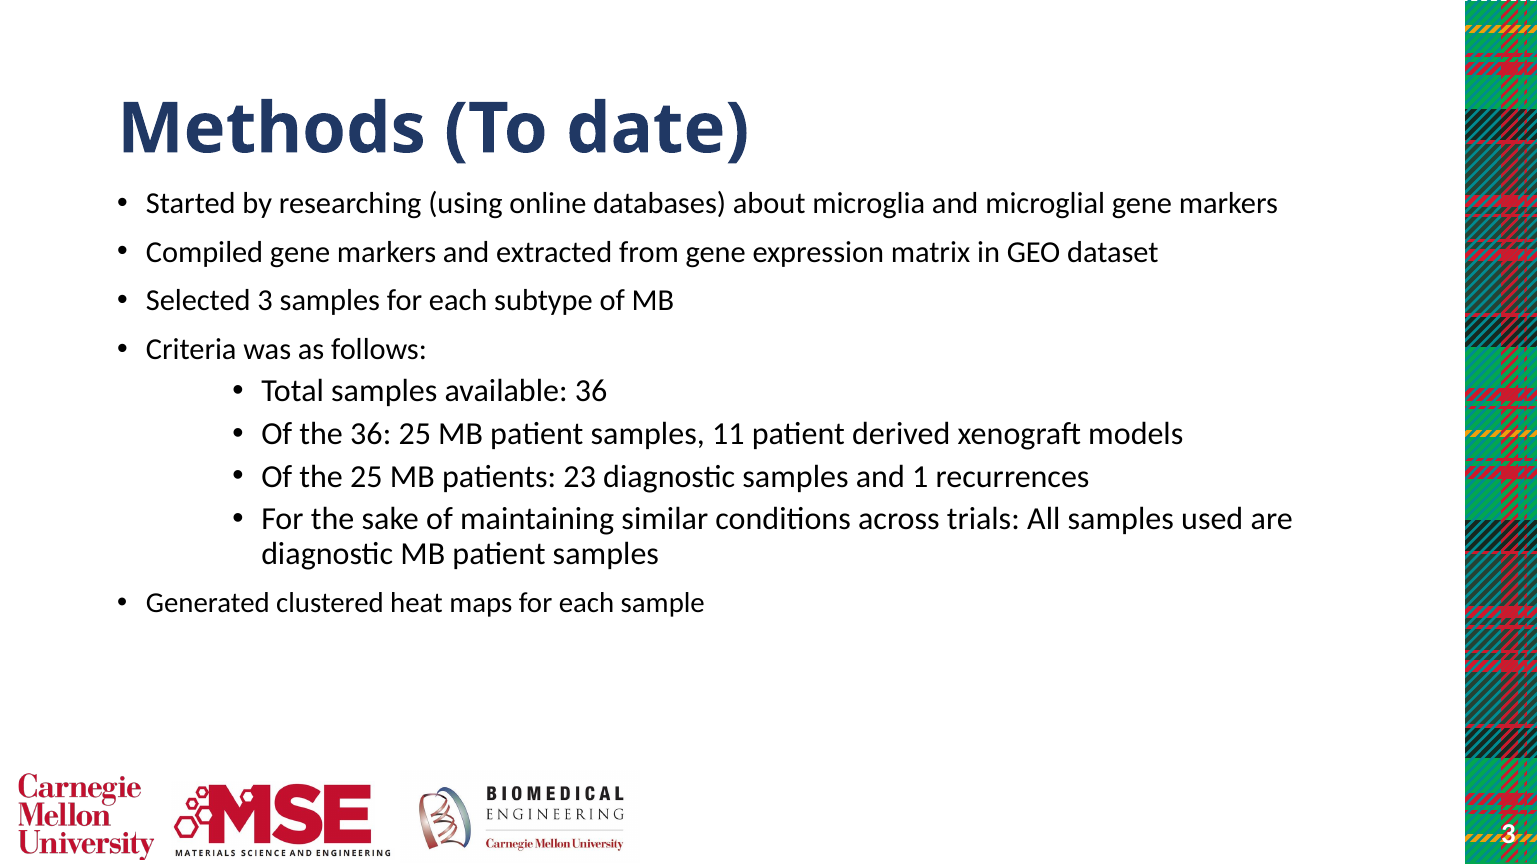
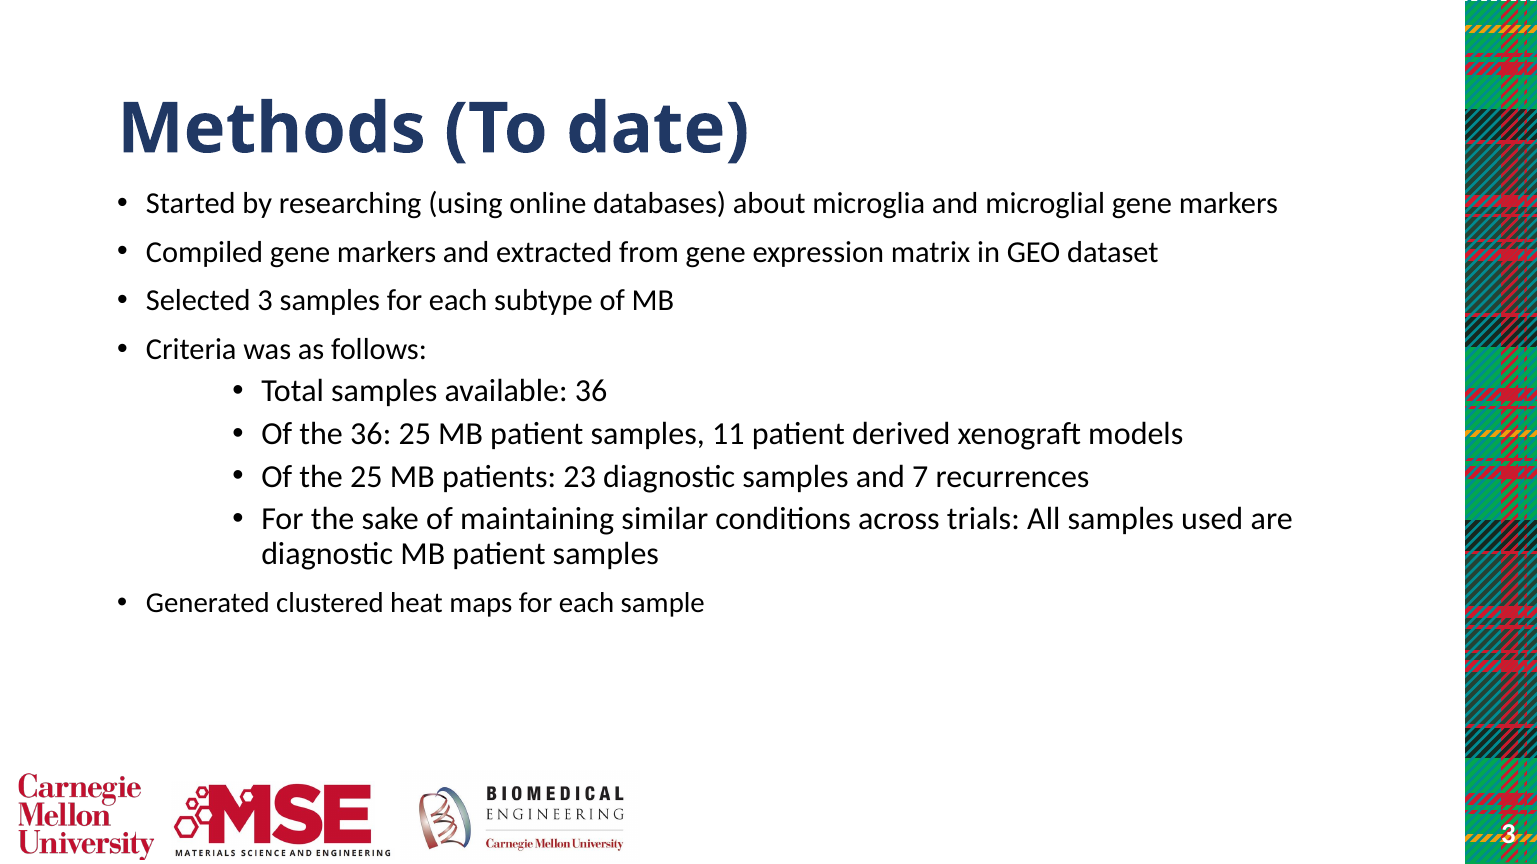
1: 1 -> 7 (920, 477)
